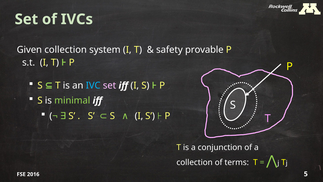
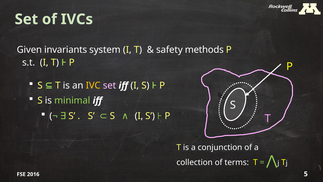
Given collection: collection -> invariants (66, 50)
provable: provable -> methods (204, 50)
IVC colour: light blue -> yellow (93, 85)
